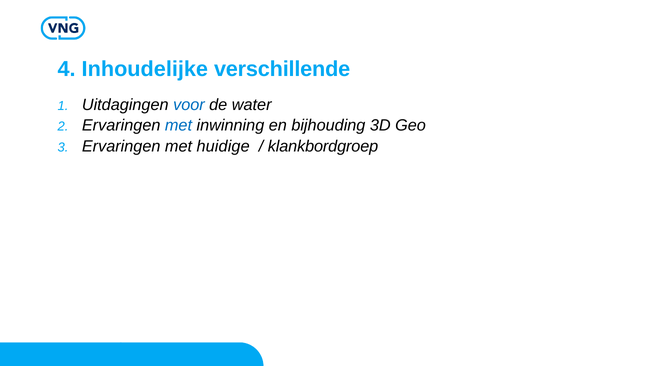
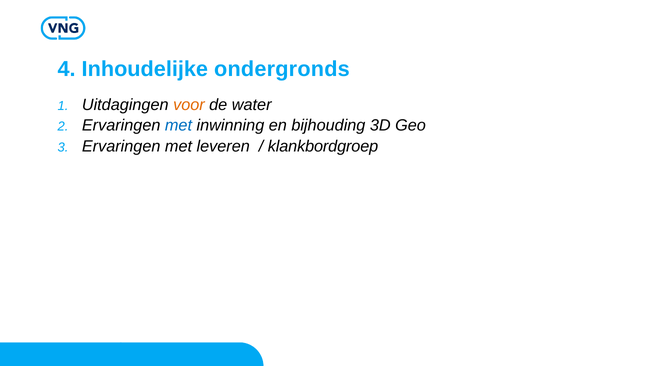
verschillende: verschillende -> ondergronds (282, 69)
voor colour: blue -> orange (189, 105)
huidige: huidige -> leveren (223, 146)
